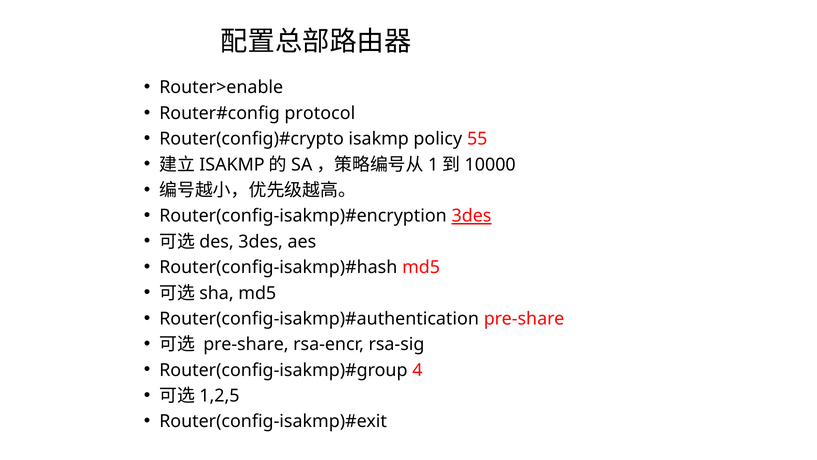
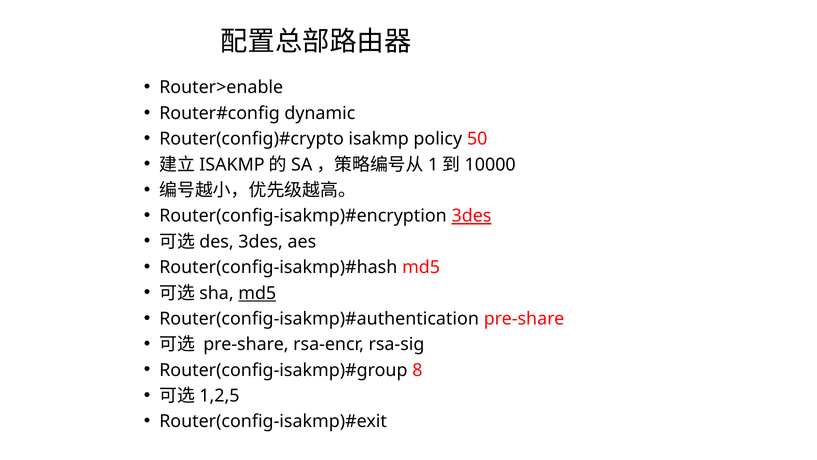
protocol: protocol -> dynamic (320, 113)
55: 55 -> 50 (477, 139)
md5 underline: none -> present (257, 293)
4: 4 -> 8 (417, 370)
